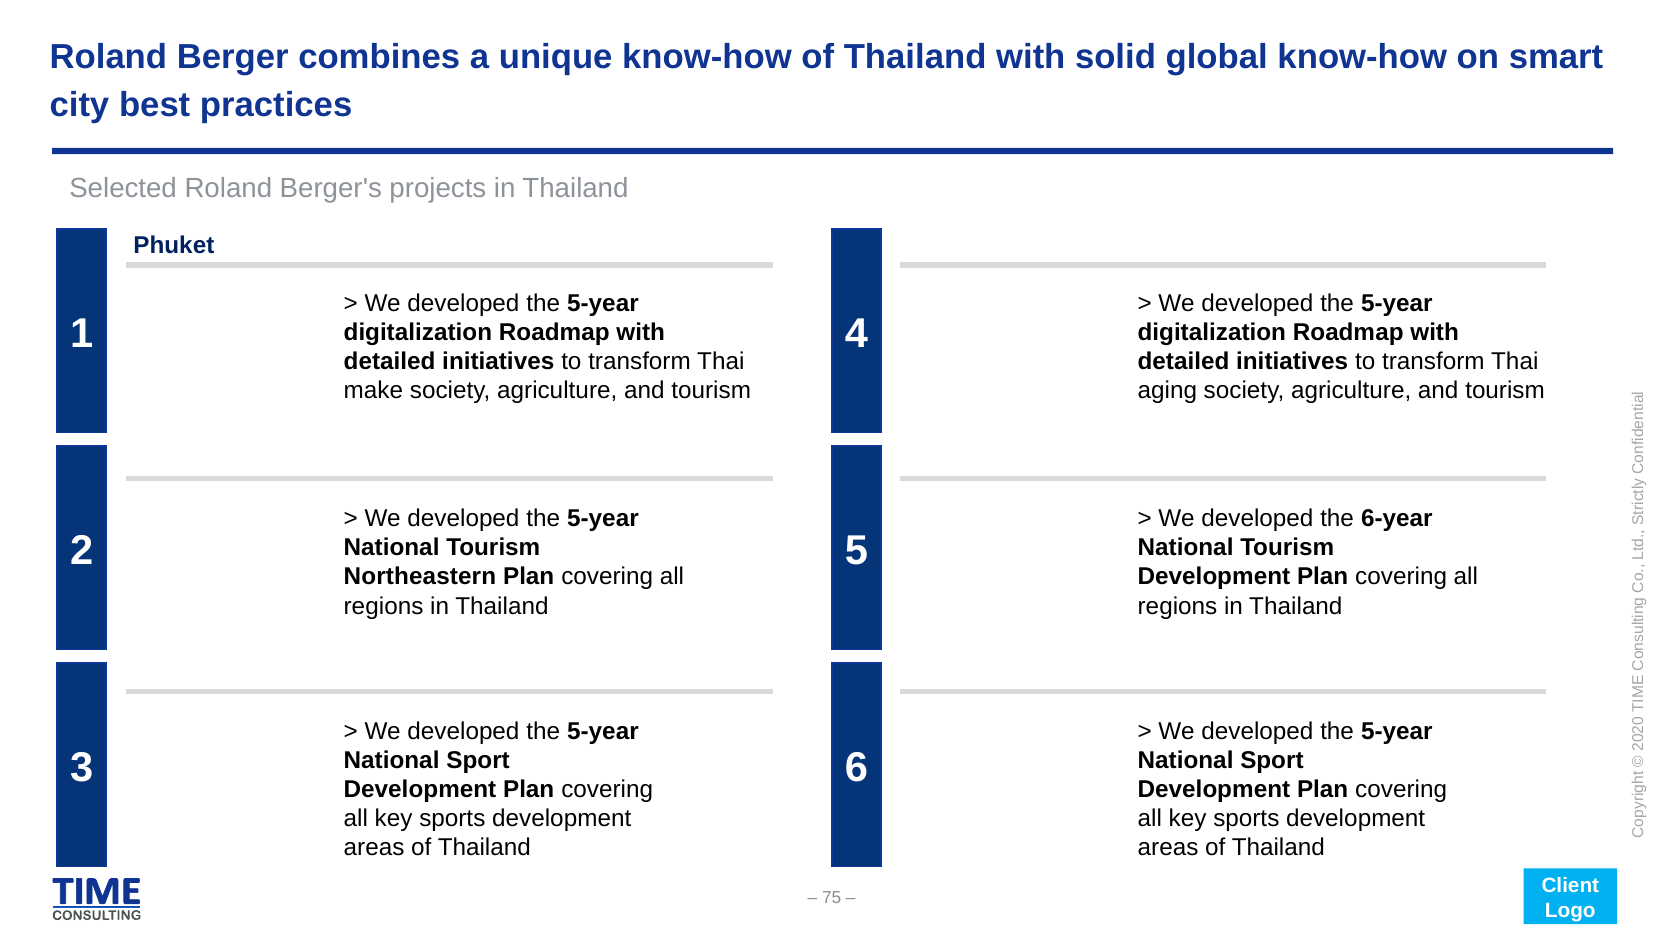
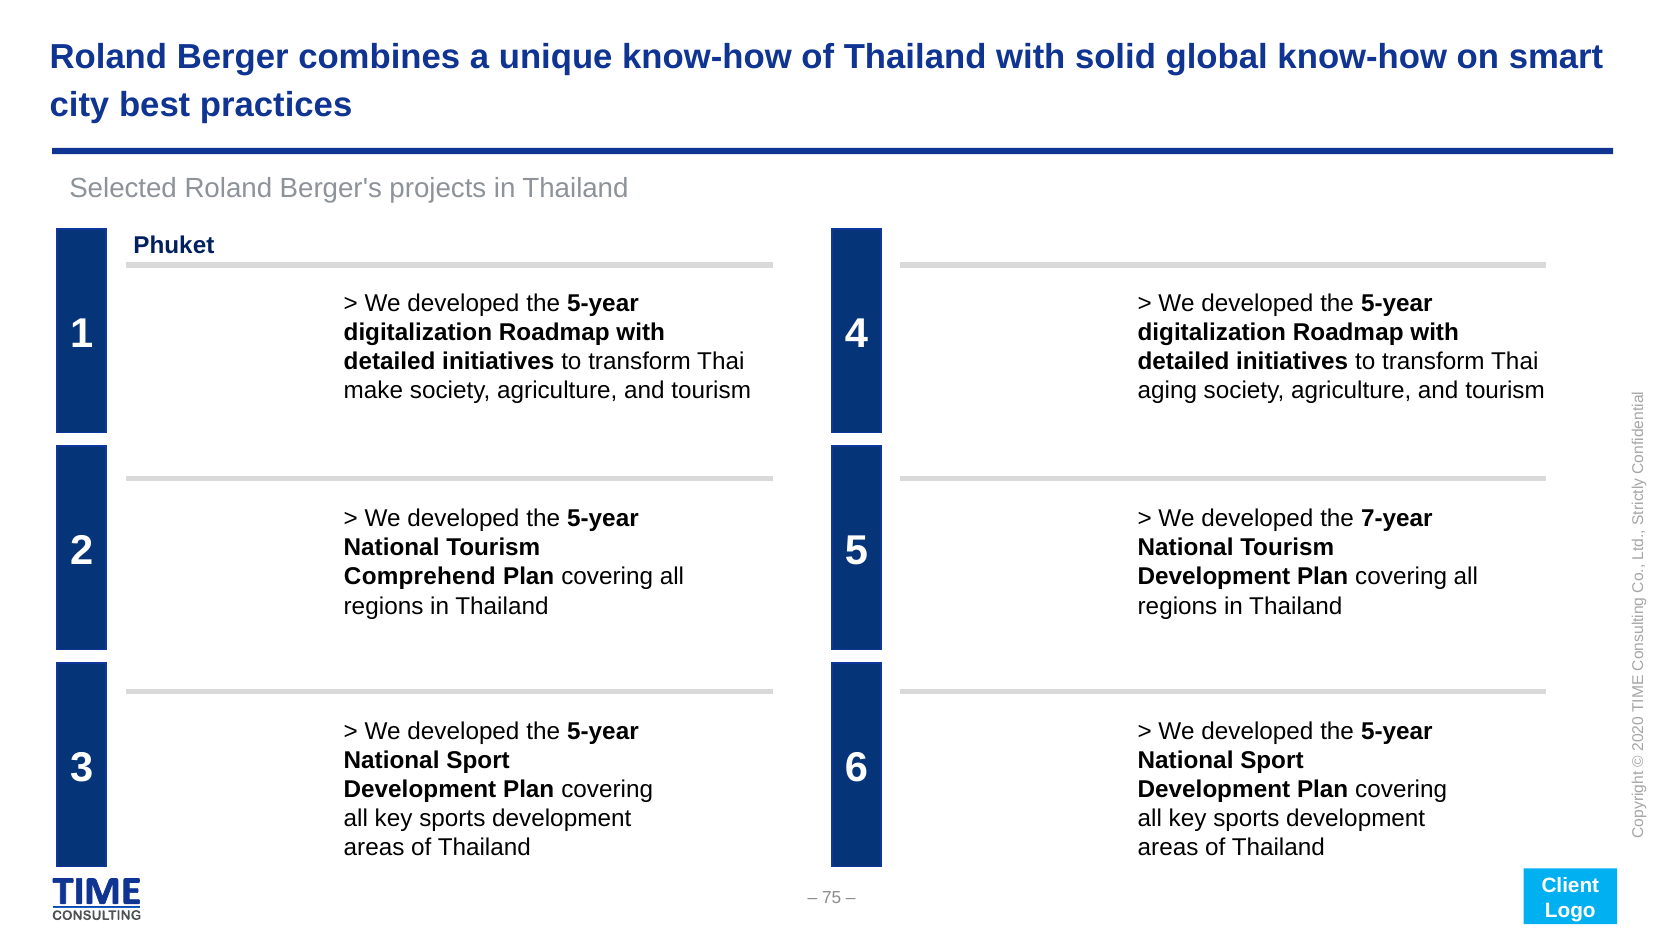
6-year: 6-year -> 7-year (1397, 519)
Northeastern: Northeastern -> Comprehend (420, 577)
